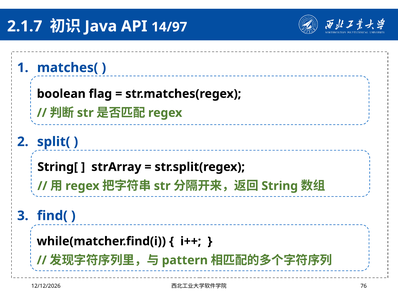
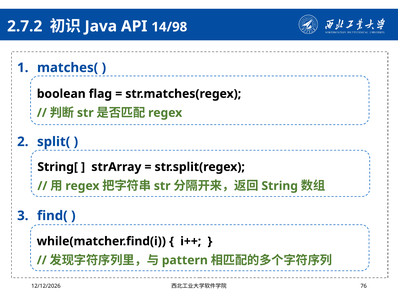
2.1.7: 2.1.7 -> 2.7.2 (25, 26)
14/97: 14/97 -> 14/98 (169, 27)
